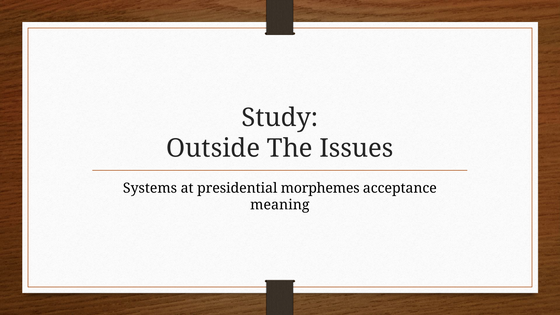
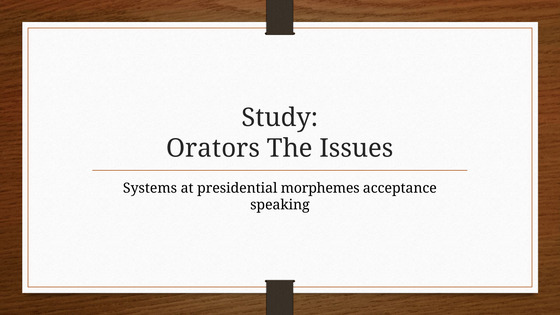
Outside: Outside -> Orators (213, 149)
meaning: meaning -> speaking (280, 205)
